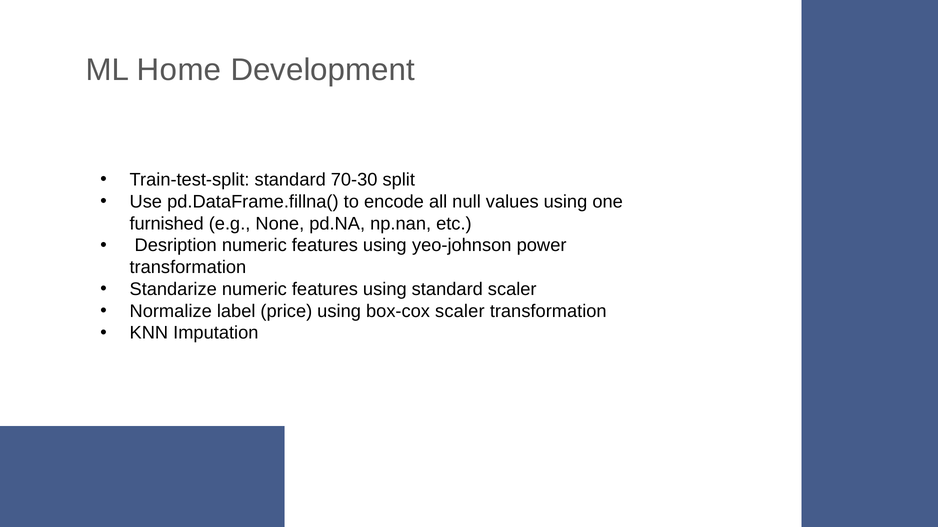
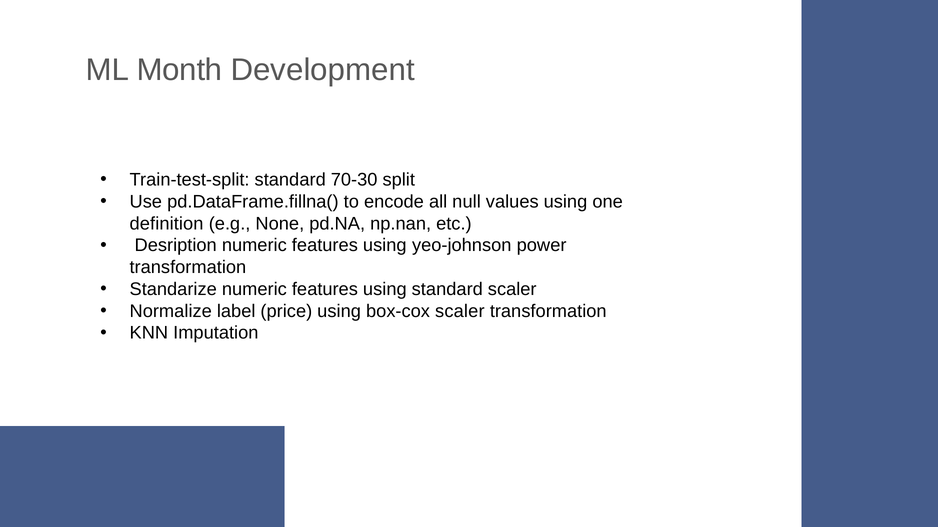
Home: Home -> Month (179, 70)
furnished: furnished -> definition (167, 224)
